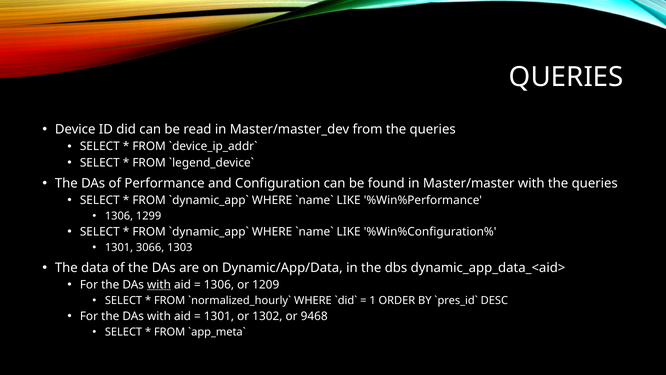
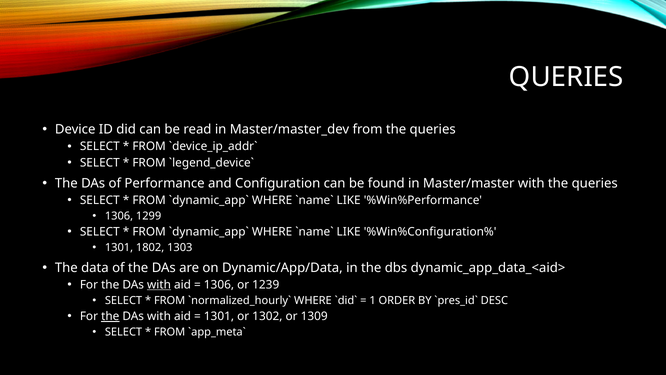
3066: 3066 -> 1802 (150, 247)
1209: 1209 -> 1239 (266, 284)
the underline: none -> present (110, 316)
9468: 9468 -> 1309 (314, 316)
